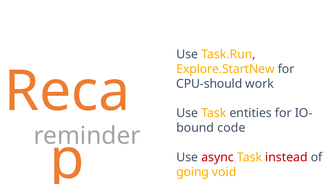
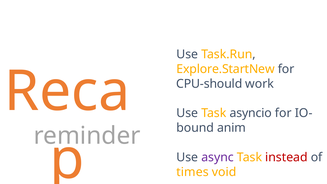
entities: entities -> asyncio (251, 113)
code: code -> anim (232, 128)
async colour: red -> purple (218, 157)
going: going -> times (193, 172)
